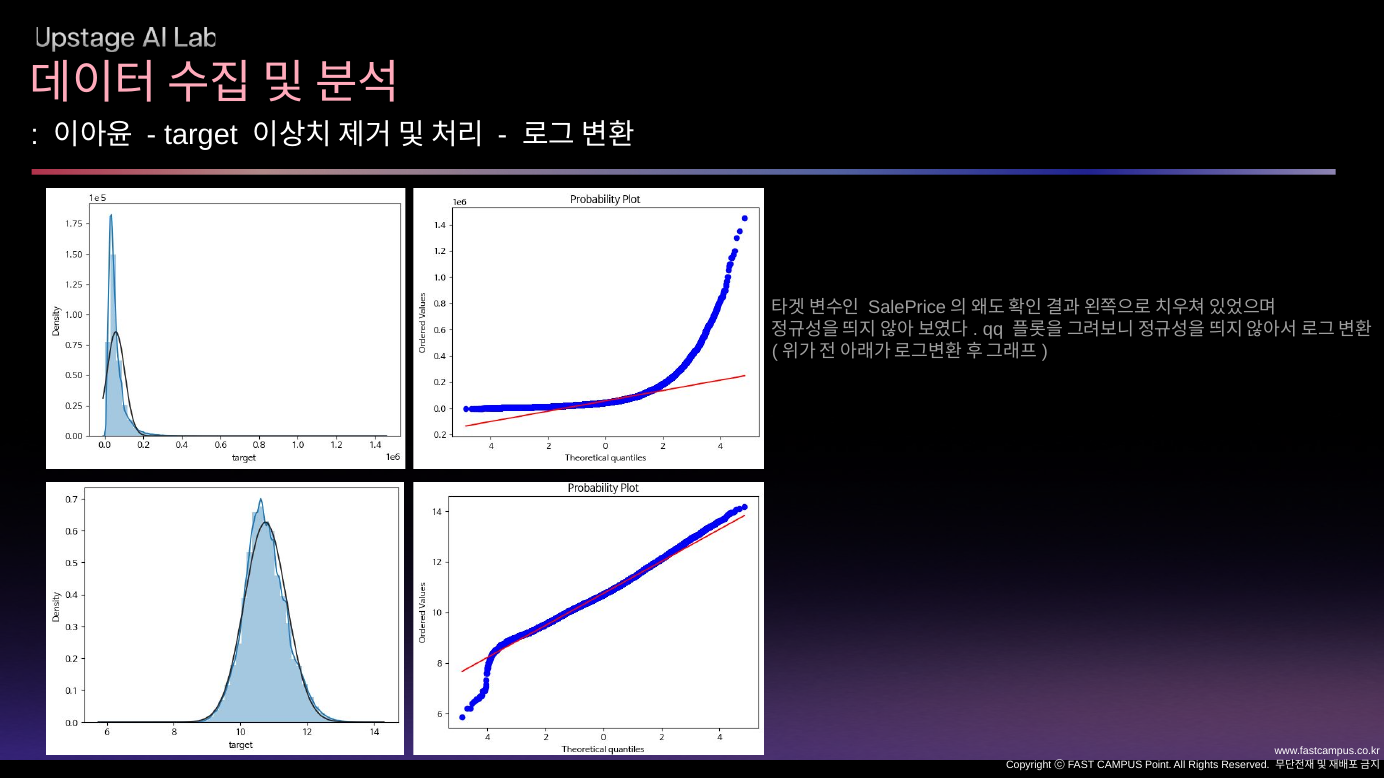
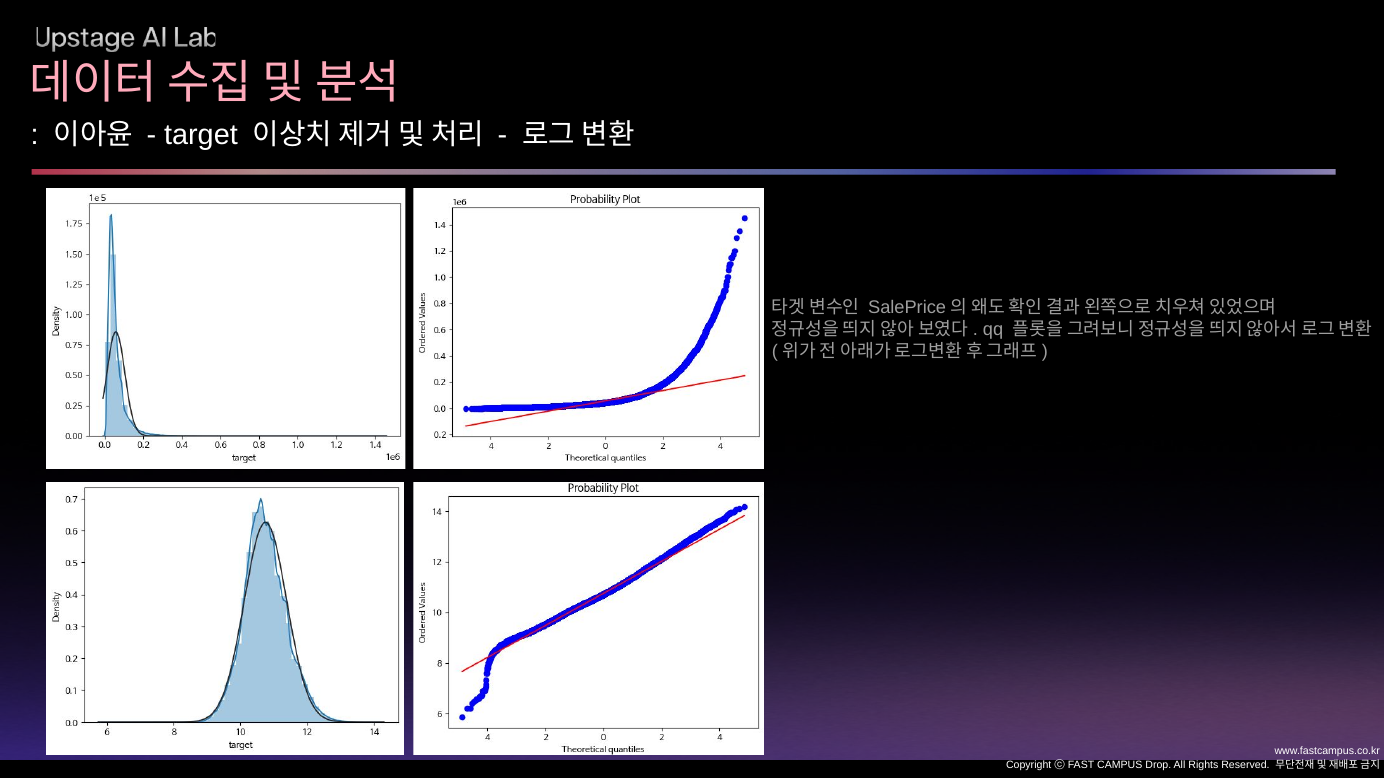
Point: Point -> Drop (1158, 766)
